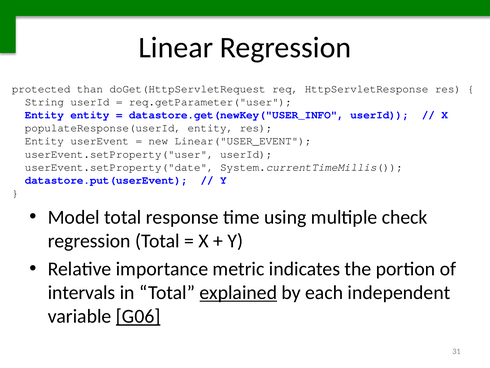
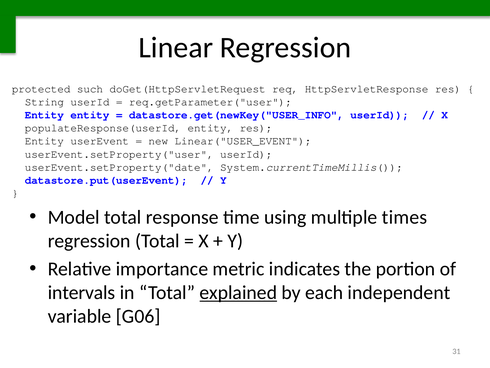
than: than -> such (90, 89)
check: check -> times (404, 217)
G06 underline: present -> none (138, 316)
